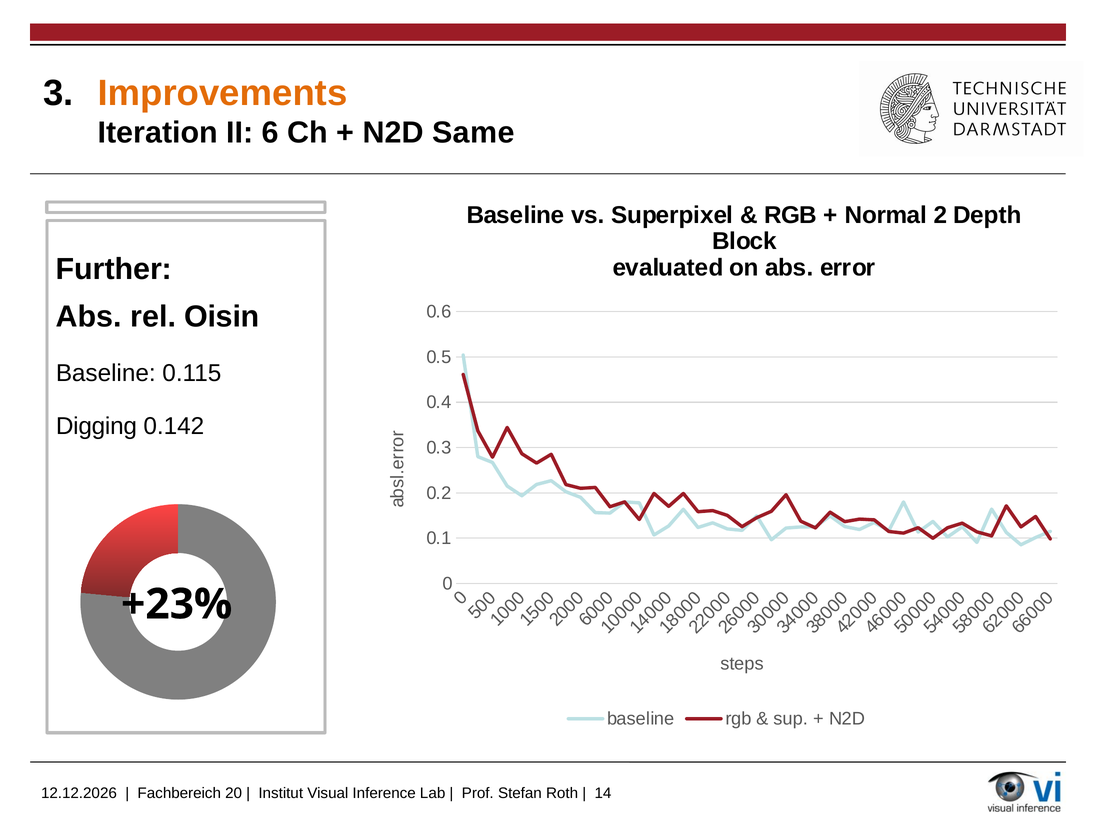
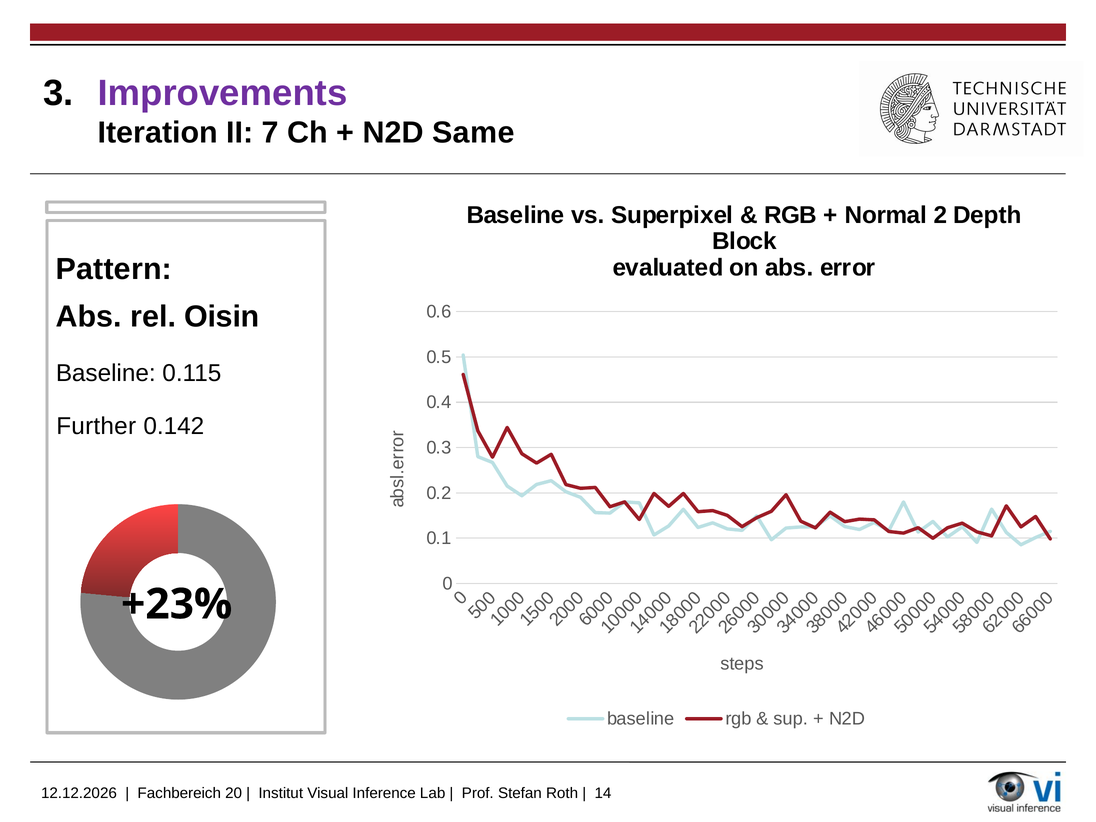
Improvements colour: orange -> purple (223, 93)
II 6: 6 -> 7 (270, 133)
Further: Further -> Pattern (114, 269)
Digging: Digging -> Further (96, 426)
